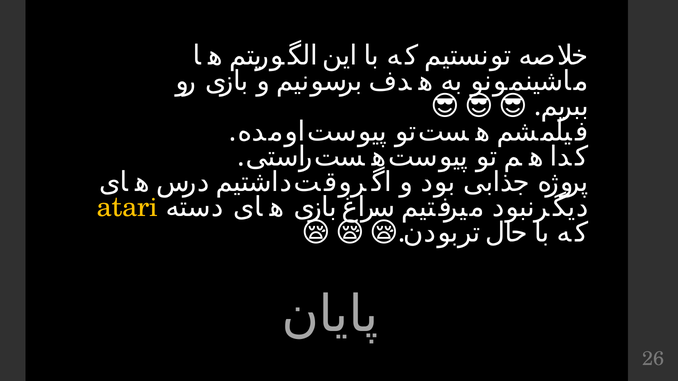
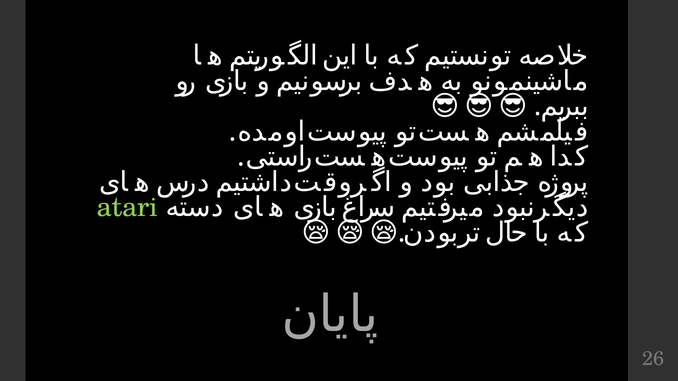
atari colour: yellow -> light green (127, 208)
